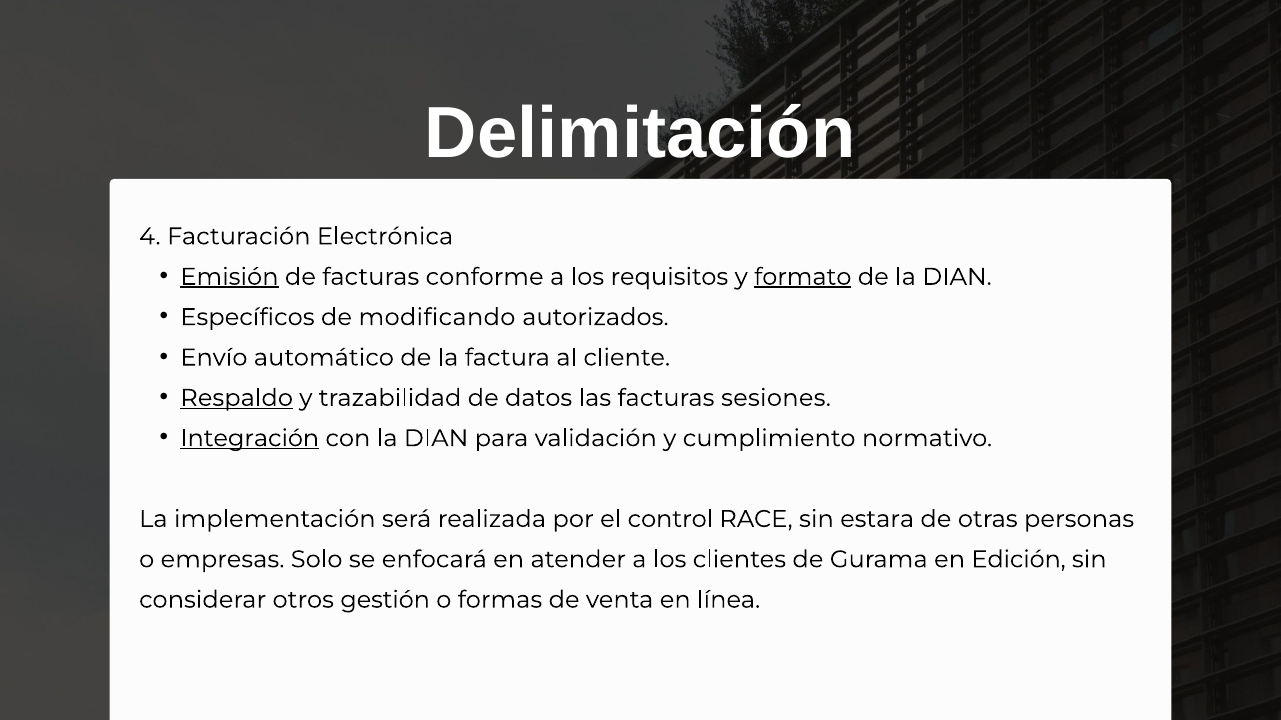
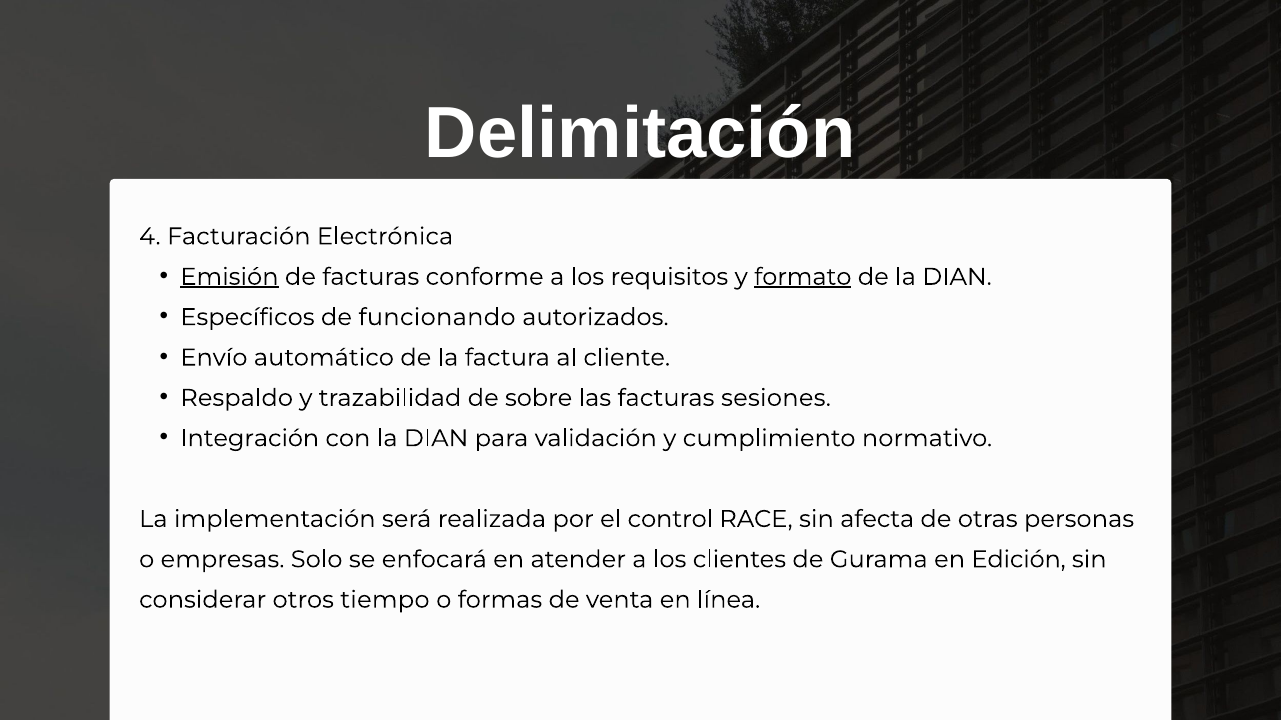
modificando: modificando -> funcionando (437, 317)
Respaldo underline: present -> none (237, 398)
datos: datos -> sobre (539, 398)
Integración underline: present -> none (250, 439)
estara: estara -> afecta (877, 519)
gestión: gestión -> tiempo (385, 600)
